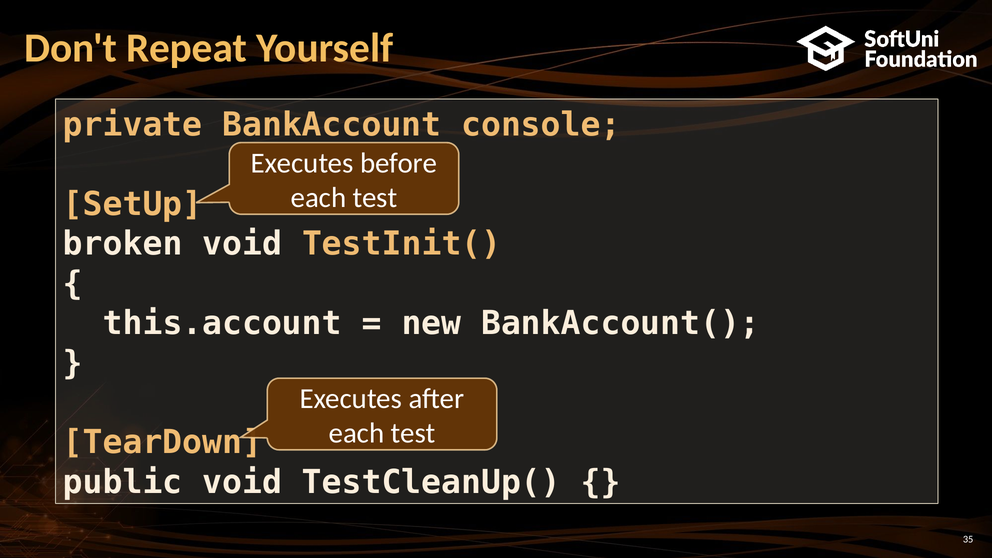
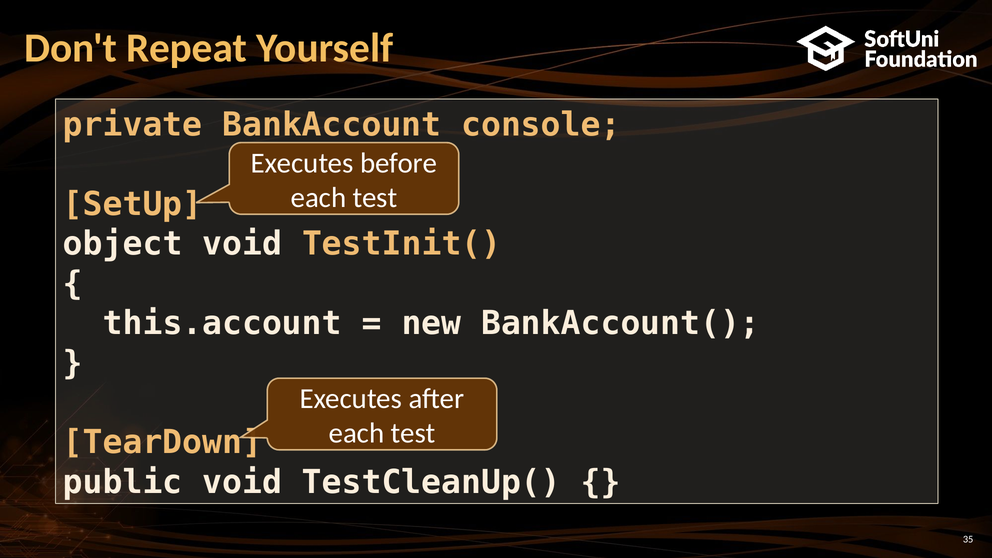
broken: broken -> object (123, 244)
